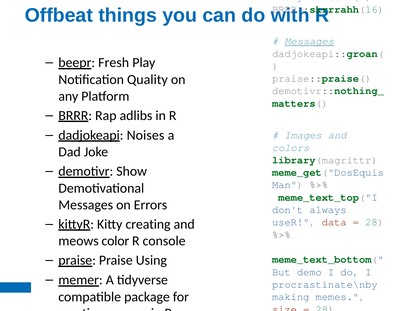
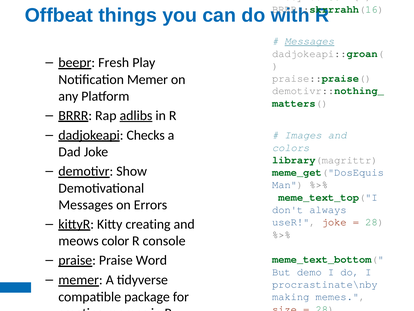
Notification Quality: Quality -> Memer (148, 79)
adlibs underline: none -> present (136, 115)
dadjokeapi Noises: Noises -> Checks (146, 135)
useR data: data -> joke (334, 222)
Praise Using: Using -> Word (151, 260)
